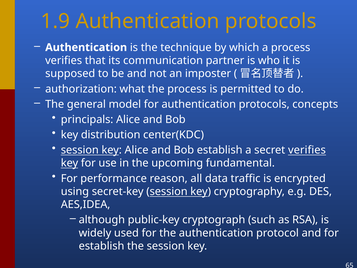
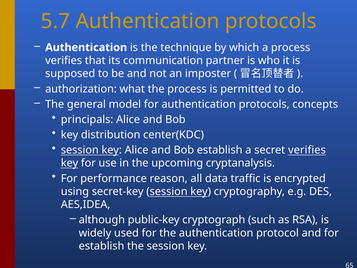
1.9: 1.9 -> 5.7 (55, 21)
fundamental: fundamental -> cryptanalysis (240, 163)
